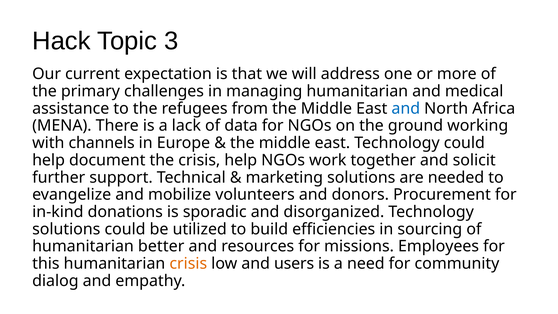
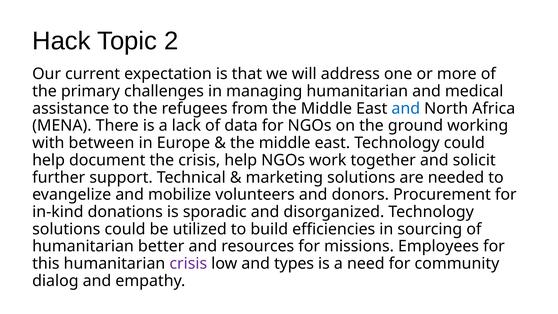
3: 3 -> 2 (171, 41)
channels: channels -> between (101, 143)
crisis colour: orange -> purple (188, 263)
users: users -> types (294, 263)
